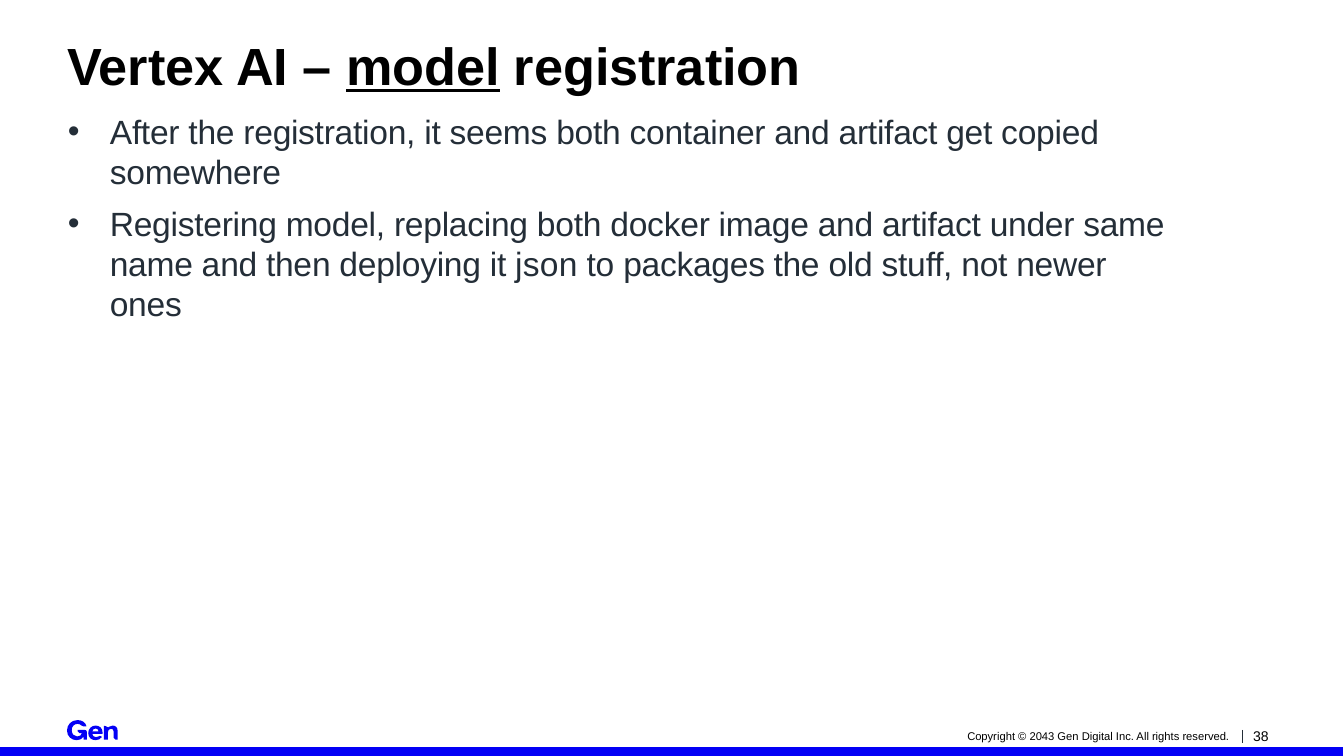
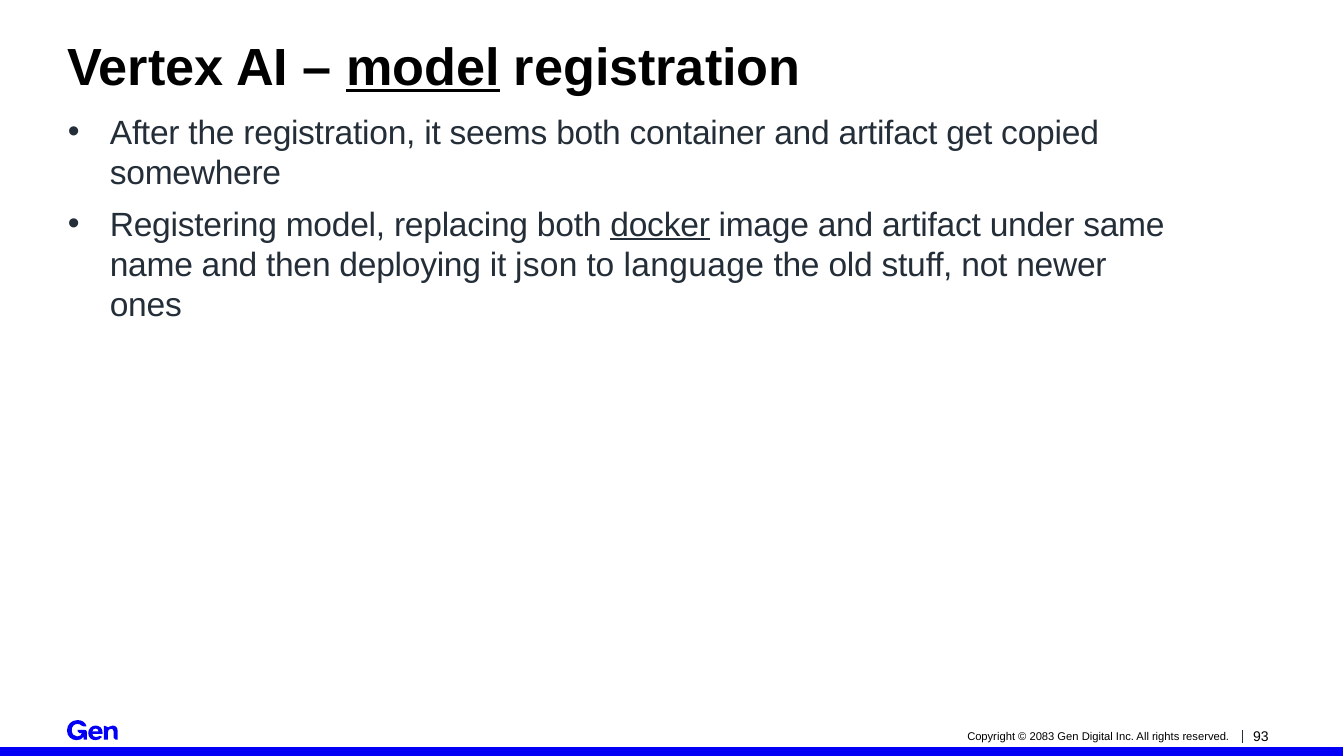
docker underline: none -> present (660, 225)
packages: packages -> language (694, 265)
2043: 2043 -> 2083 (1042, 736)
38: 38 -> 93 (1261, 736)
